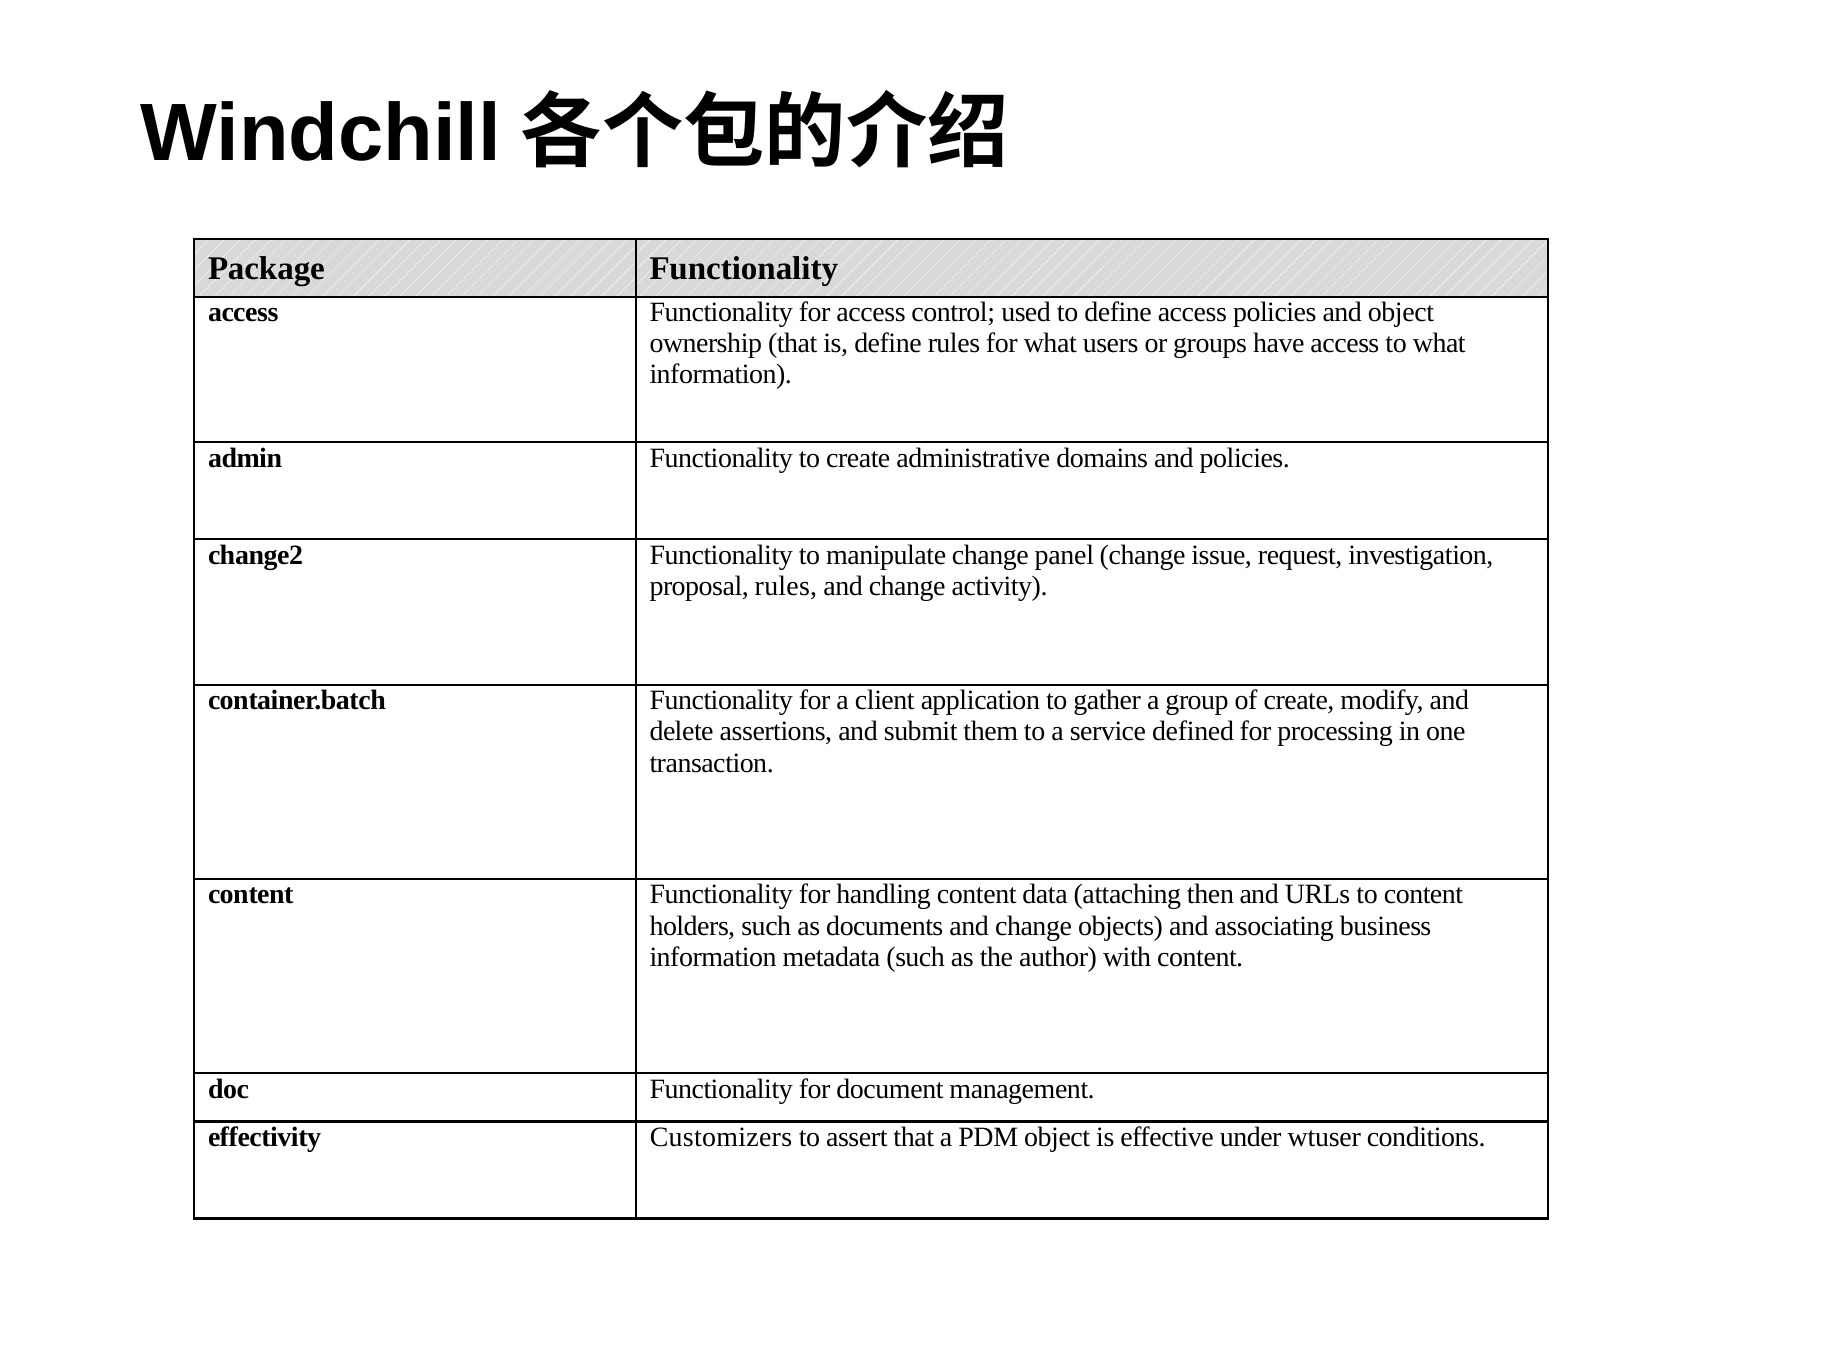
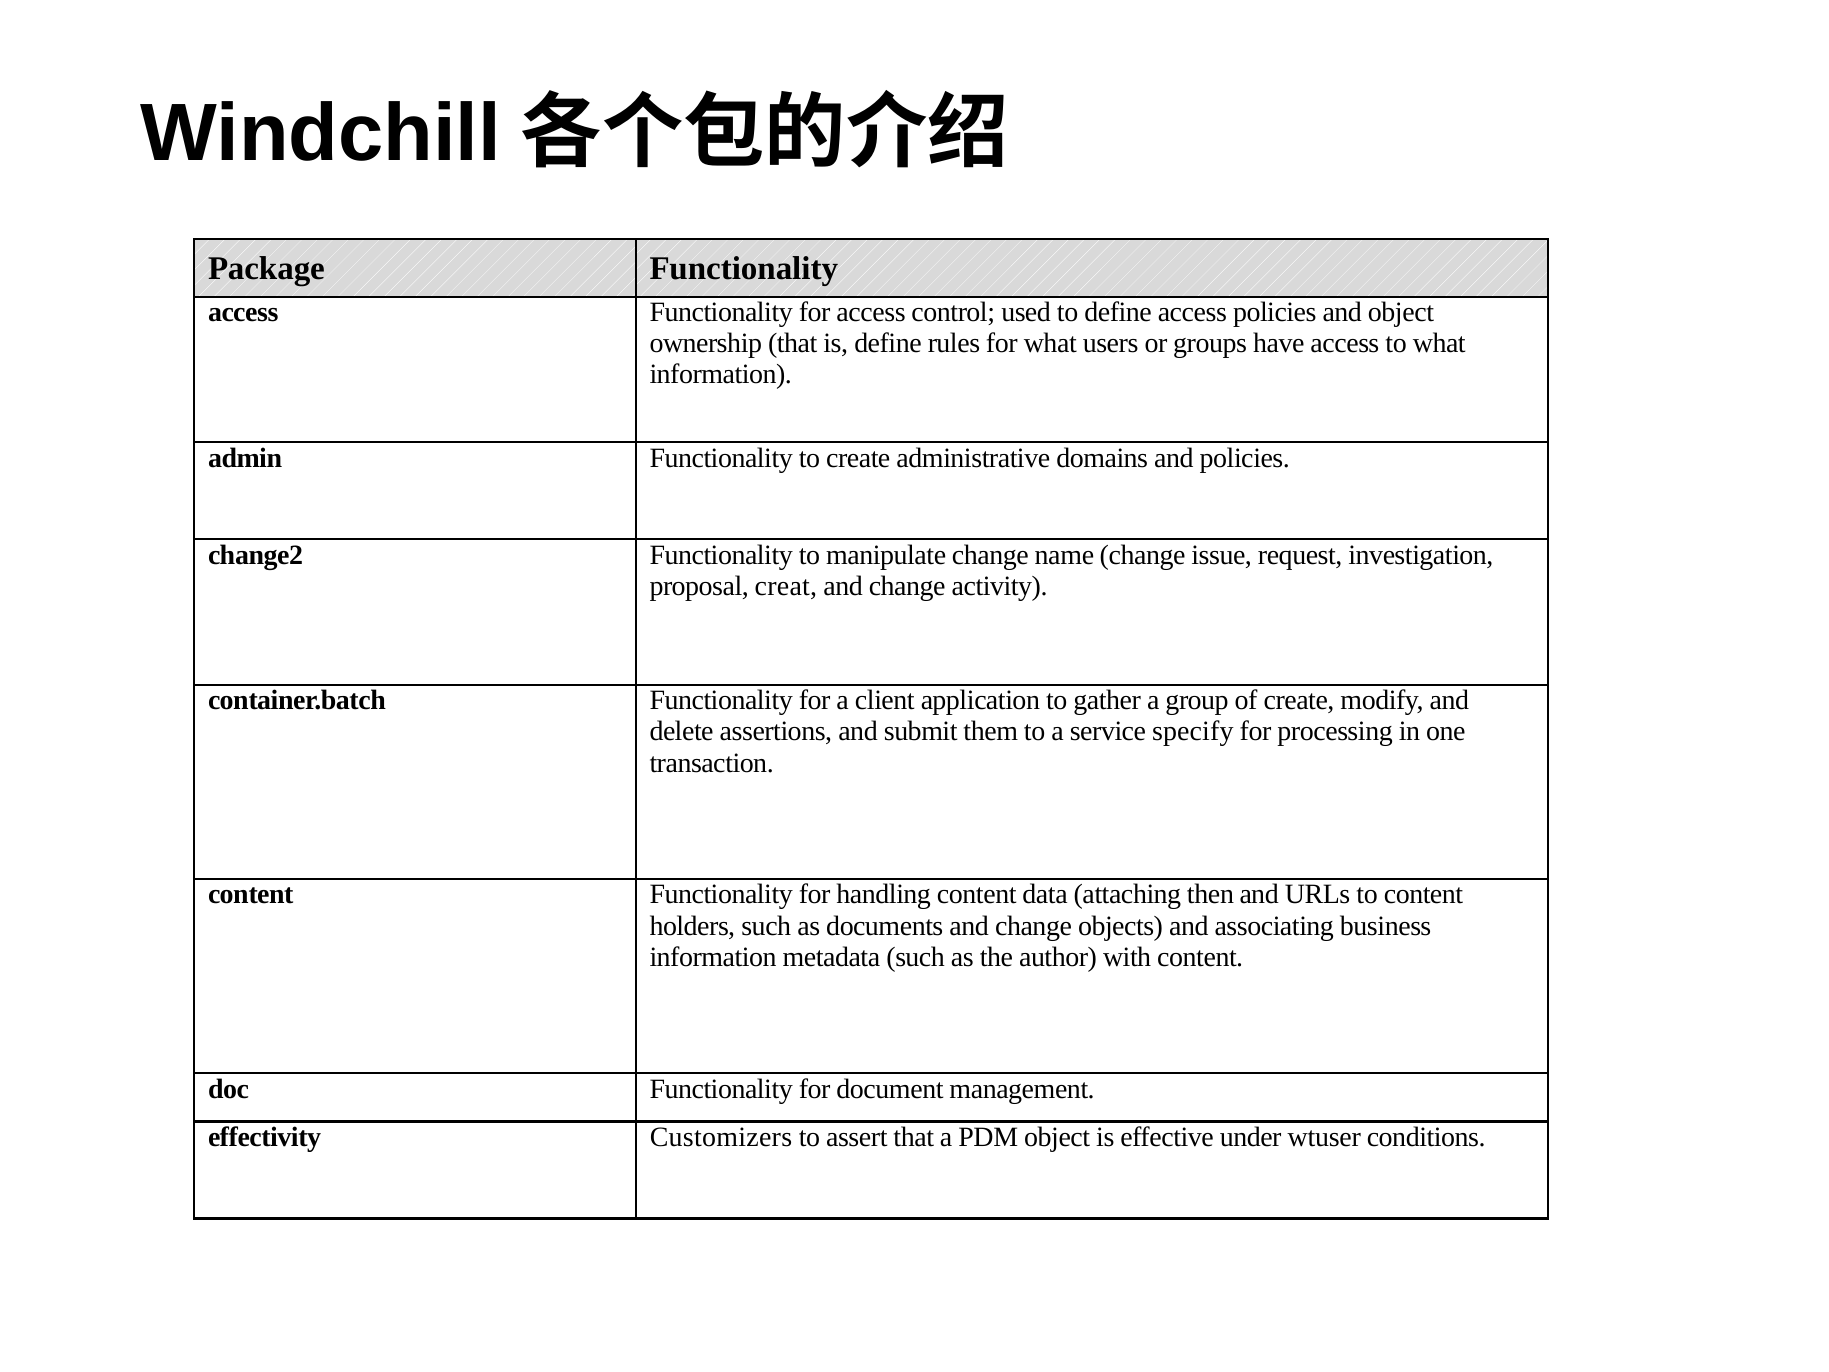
panel: panel -> name (1064, 555)
proposal rules: rules -> creat (786, 586)
defined: defined -> specify (1193, 732)
